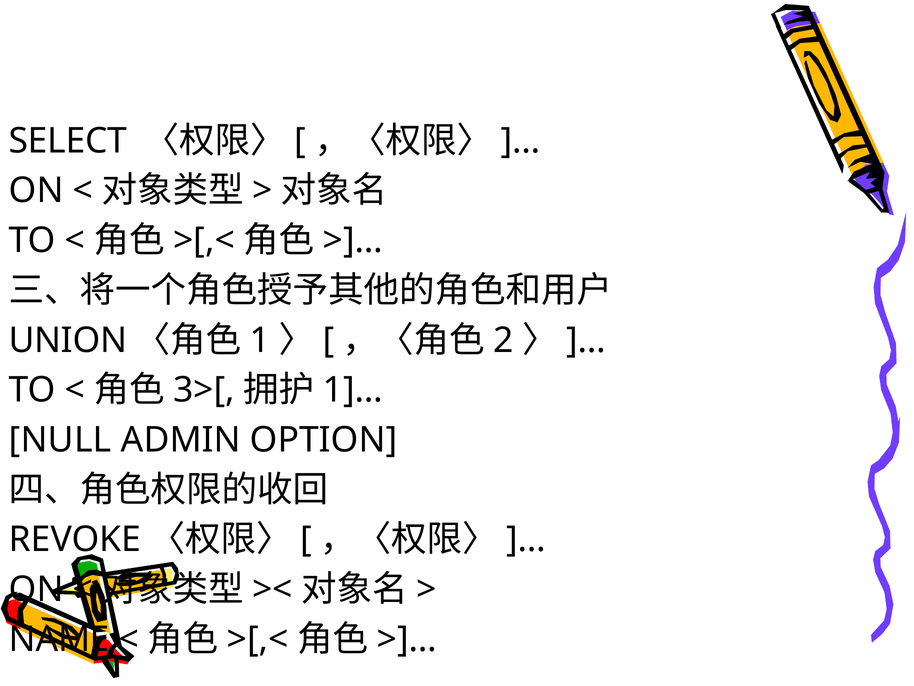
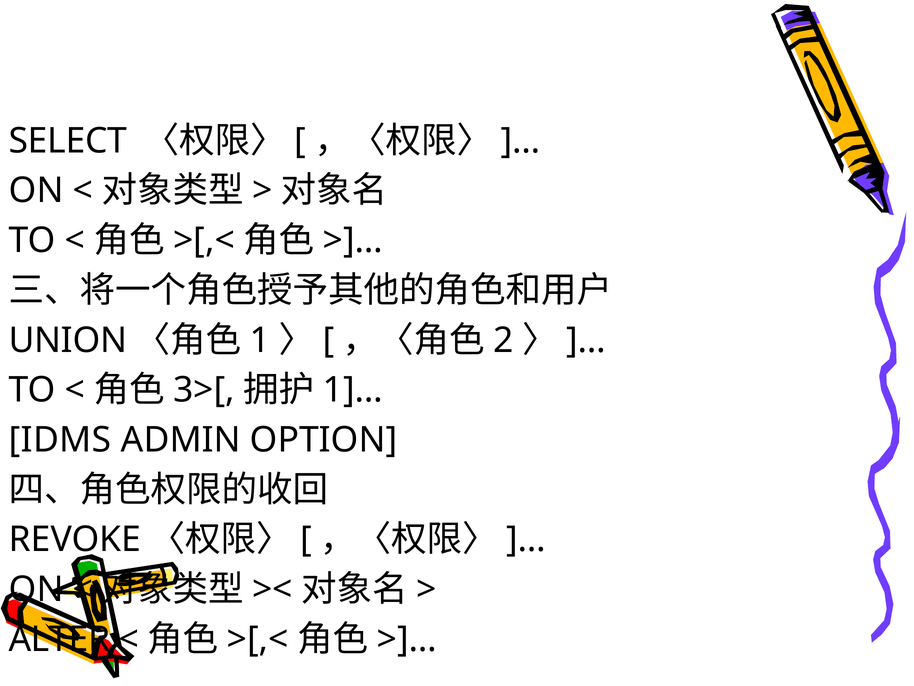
NULL: NULL -> IDMS (60, 440)
NAME: NAME -> ALTER (59, 639)
